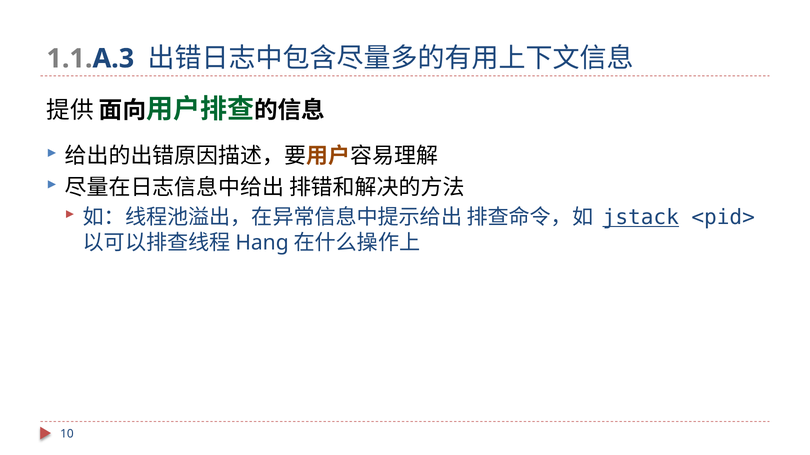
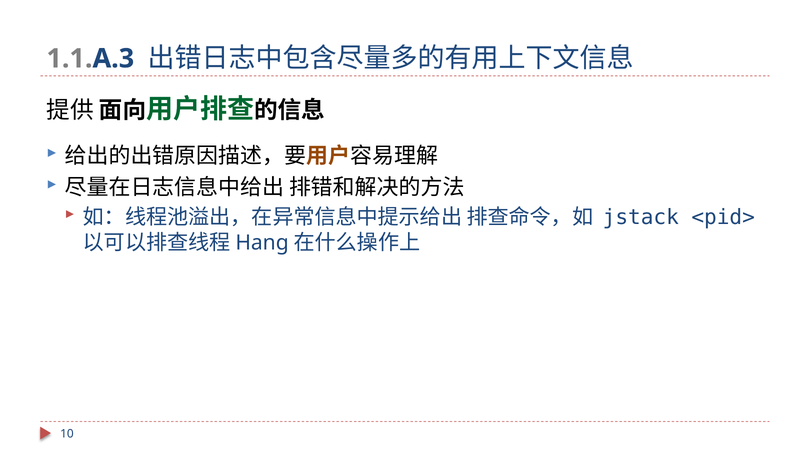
jstack underline: present -> none (641, 218)
